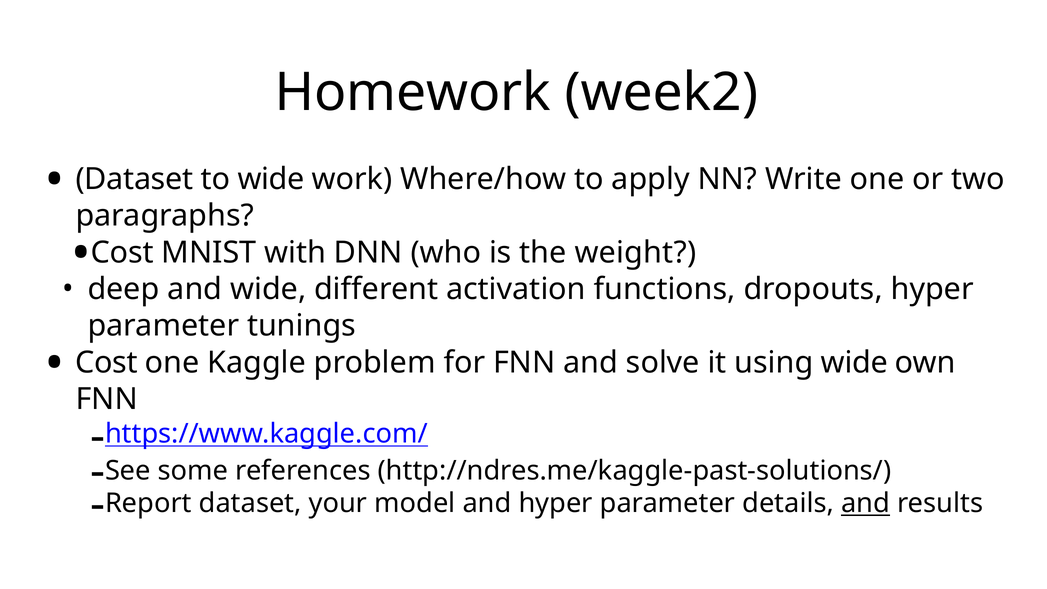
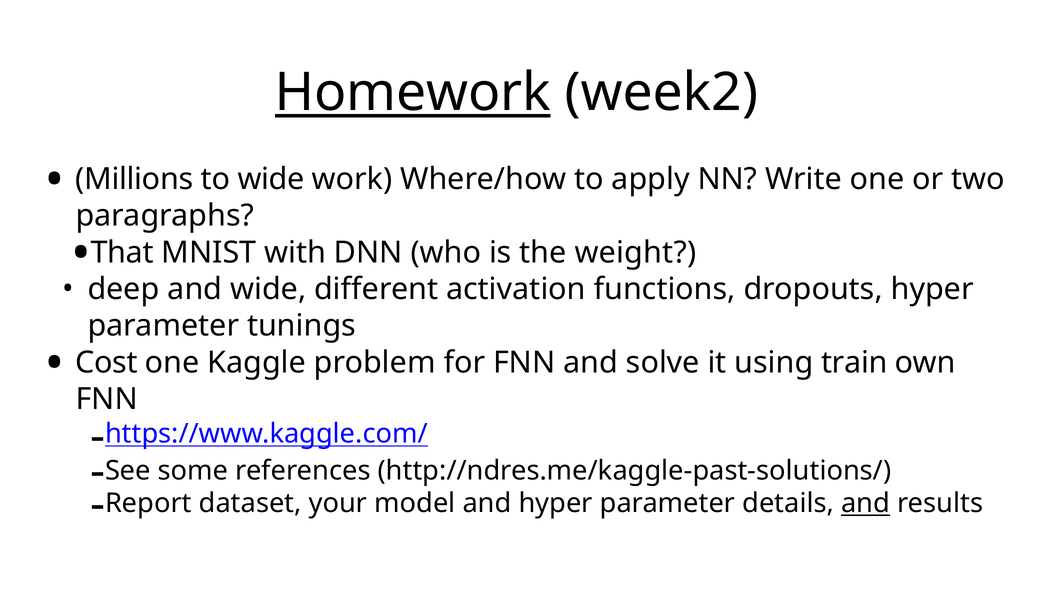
Homework underline: none -> present (413, 93)
Dataset: Dataset -> Millions (134, 179)
Cost: Cost -> That (122, 252)
using wide: wide -> train (854, 362)
